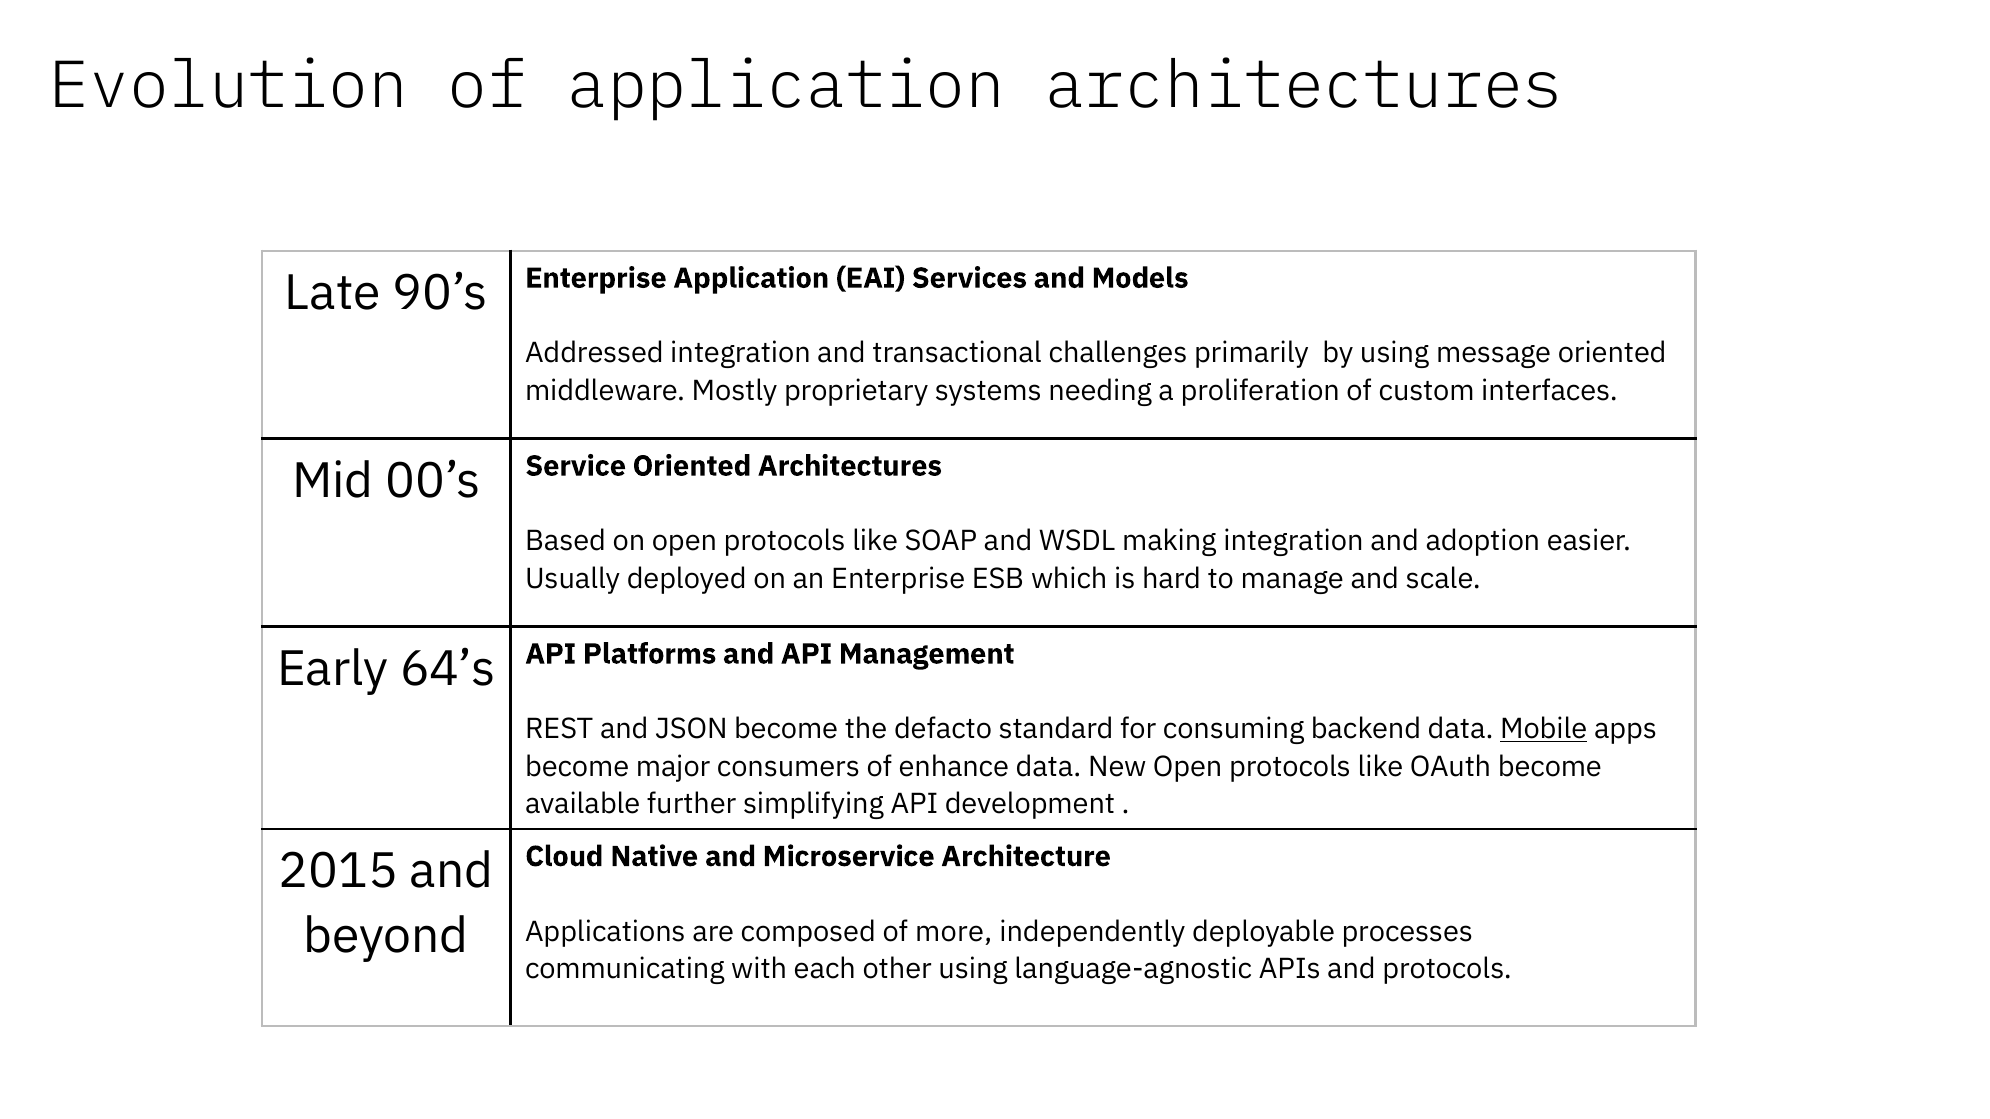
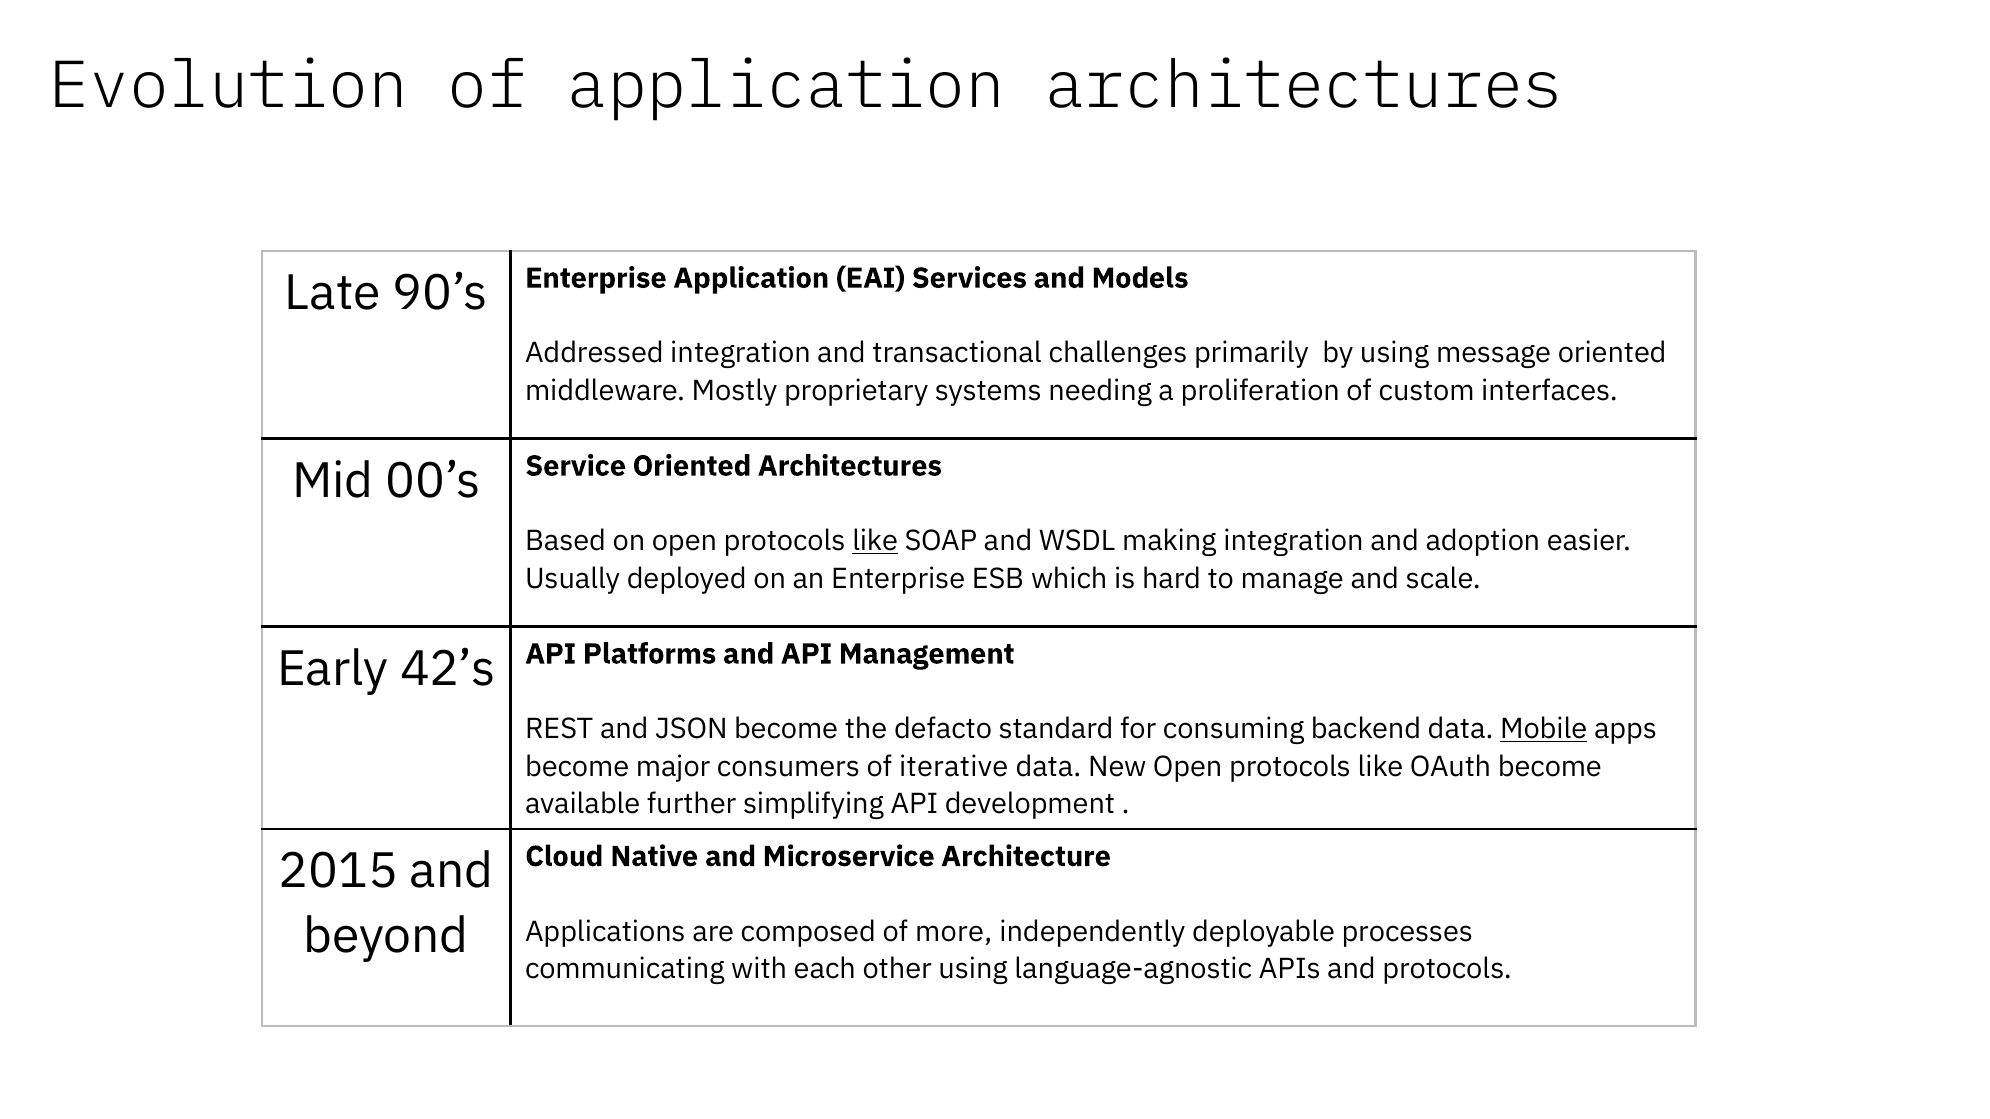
like underline: none -> present (875, 541)
64’s: 64’s -> 42’s (448, 669)
enhance: enhance -> iterative (954, 767)
